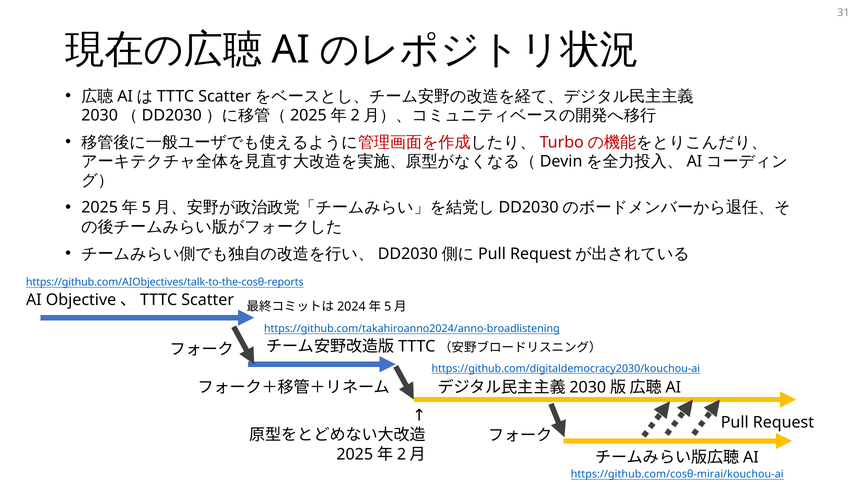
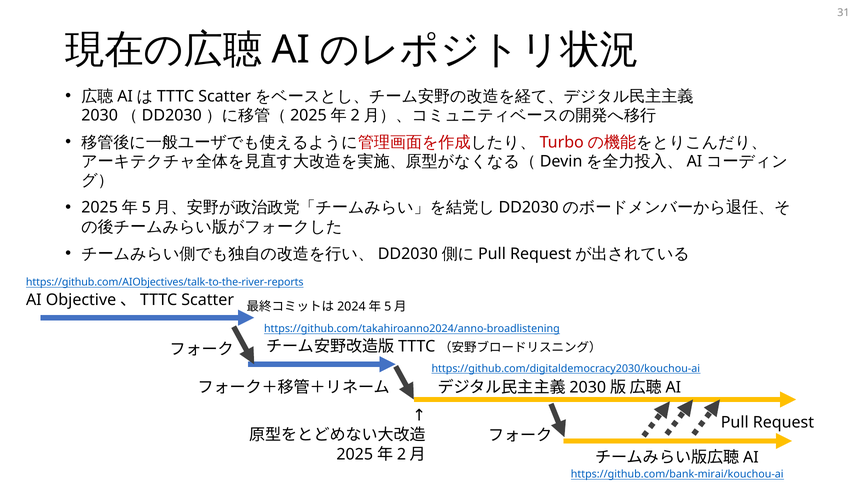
https://github.com/AIObjectives/talk-to-the-cosθ-reports: https://github.com/AIObjectives/talk-to-the-cosθ-reports -> https://github.com/AIObjectives/talk-to-the-river-reports (165, 282)
https://github.com/cosθ-mirai/kouchou-ai: https://github.com/cosθ-mirai/kouchou-ai -> https://github.com/bank-mirai/kouchou-ai (677, 474)
